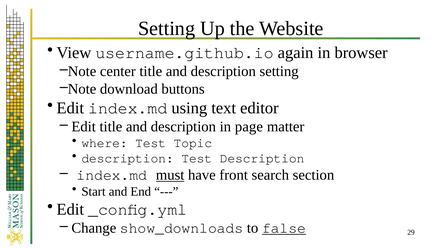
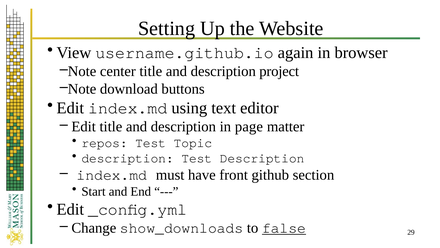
description setting: setting -> project (279, 71)
where: where -> repos (105, 143)
must underline: present -> none (170, 175)
search: search -> github (270, 175)
